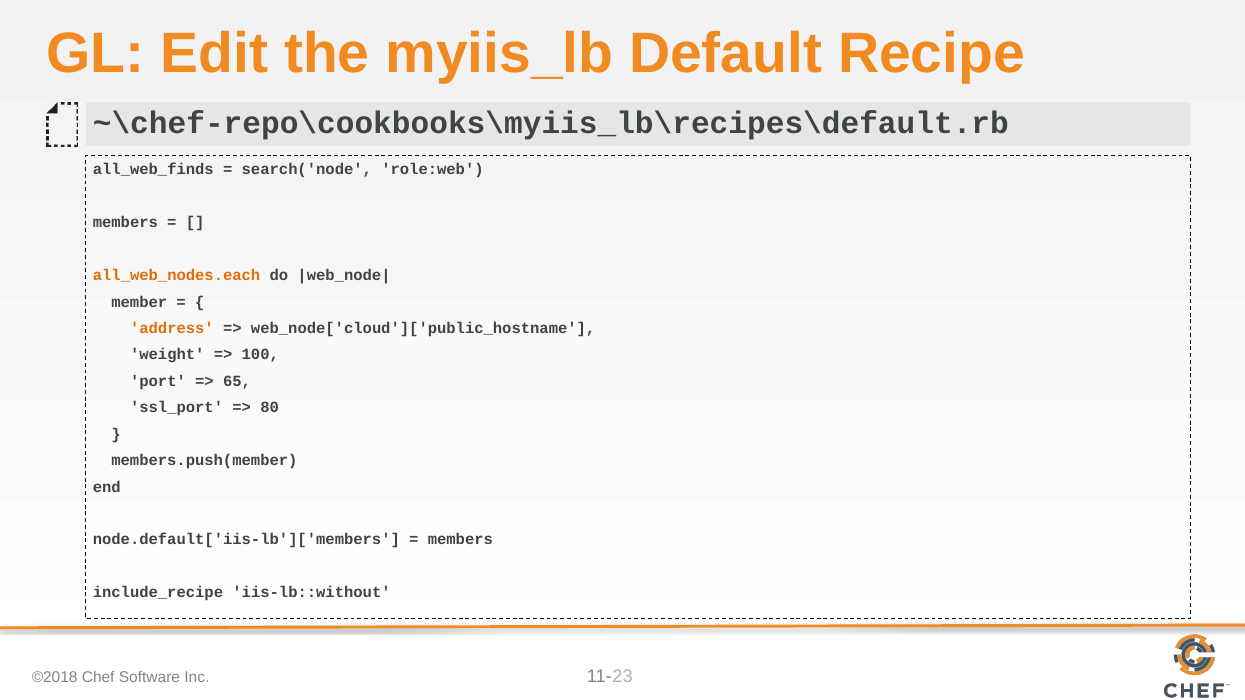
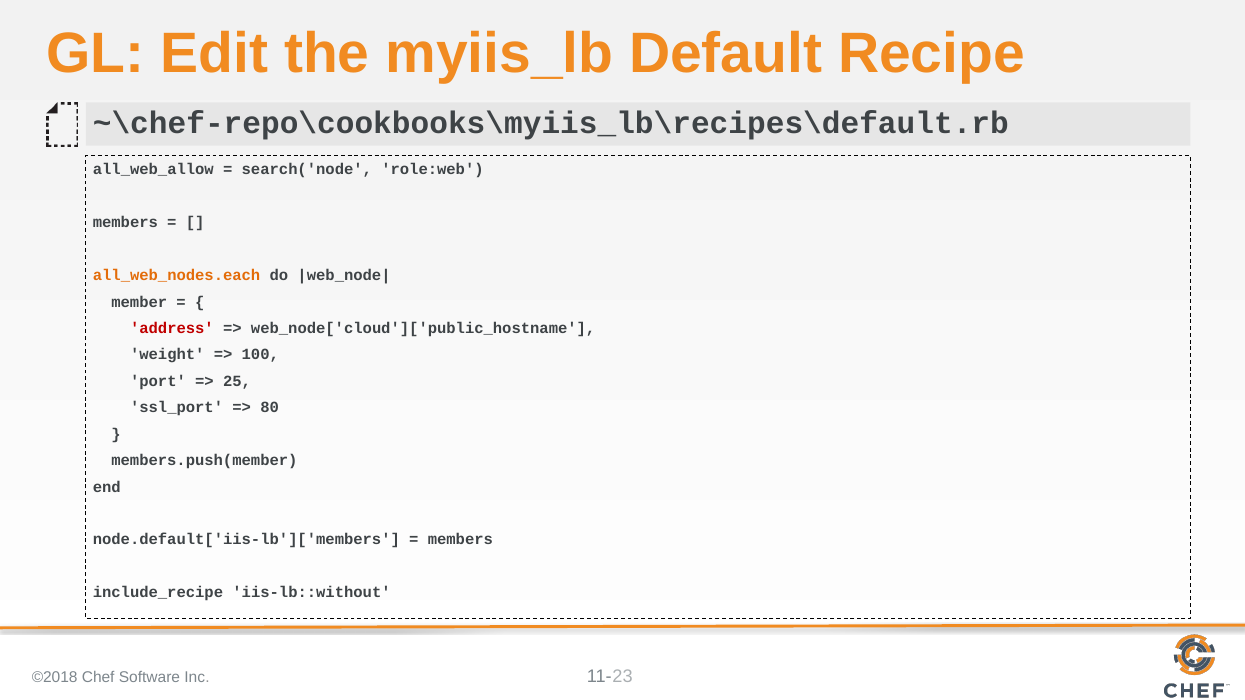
all_web_finds: all_web_finds -> all_web_allow (153, 170)
address colour: orange -> red (172, 328)
65: 65 -> 25 (237, 381)
